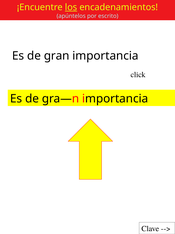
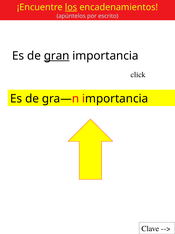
gran underline: none -> present (57, 56)
